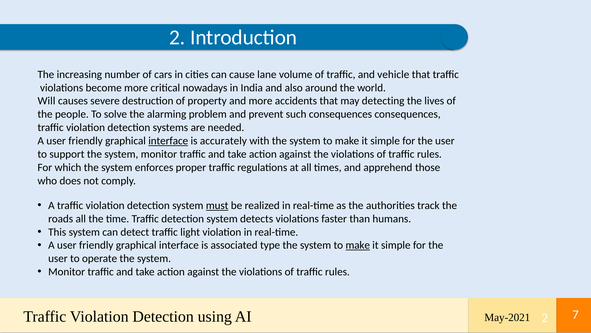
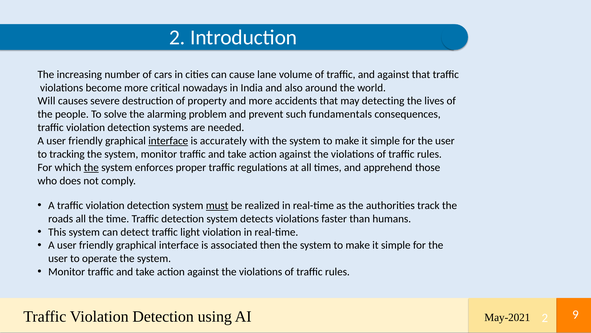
and vehicle: vehicle -> against (393, 74)
such consequences: consequences -> fundamentals (340, 114)
support: support -> tracking (67, 154)
the underline: none -> present (91, 167)
type: type -> then (270, 245)
make underline: present -> none (358, 245)
7: 7 -> 9 (576, 314)
